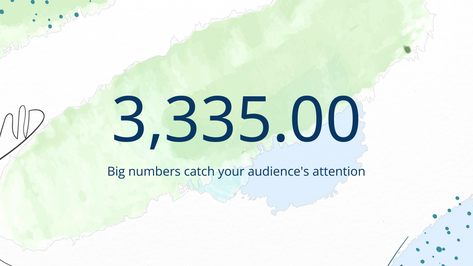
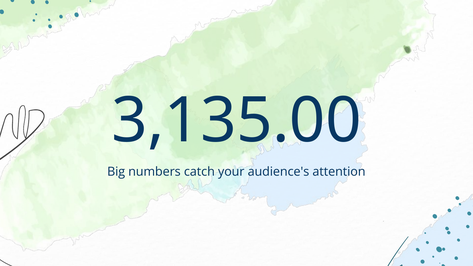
3,335.00: 3,335.00 -> 3,135.00 (236, 121)
